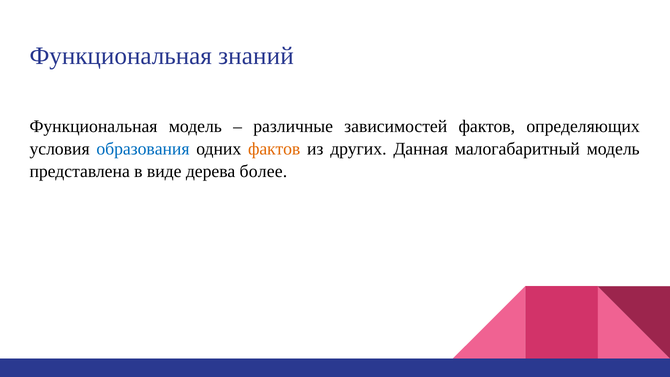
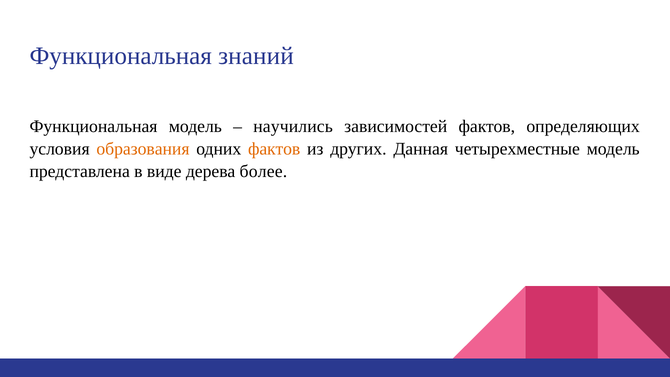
различные: различные -> научились (293, 126)
образования colour: blue -> orange (143, 149)
малогабаритный: малогабаритный -> четырехместные (517, 149)
